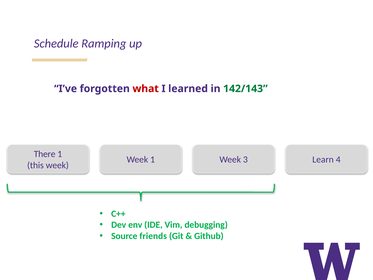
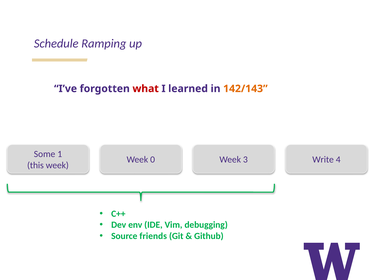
142/143 colour: green -> orange (245, 89)
There: There -> Some (45, 154)
Week 1: 1 -> 0 (153, 159)
Learn: Learn -> Write (323, 159)
